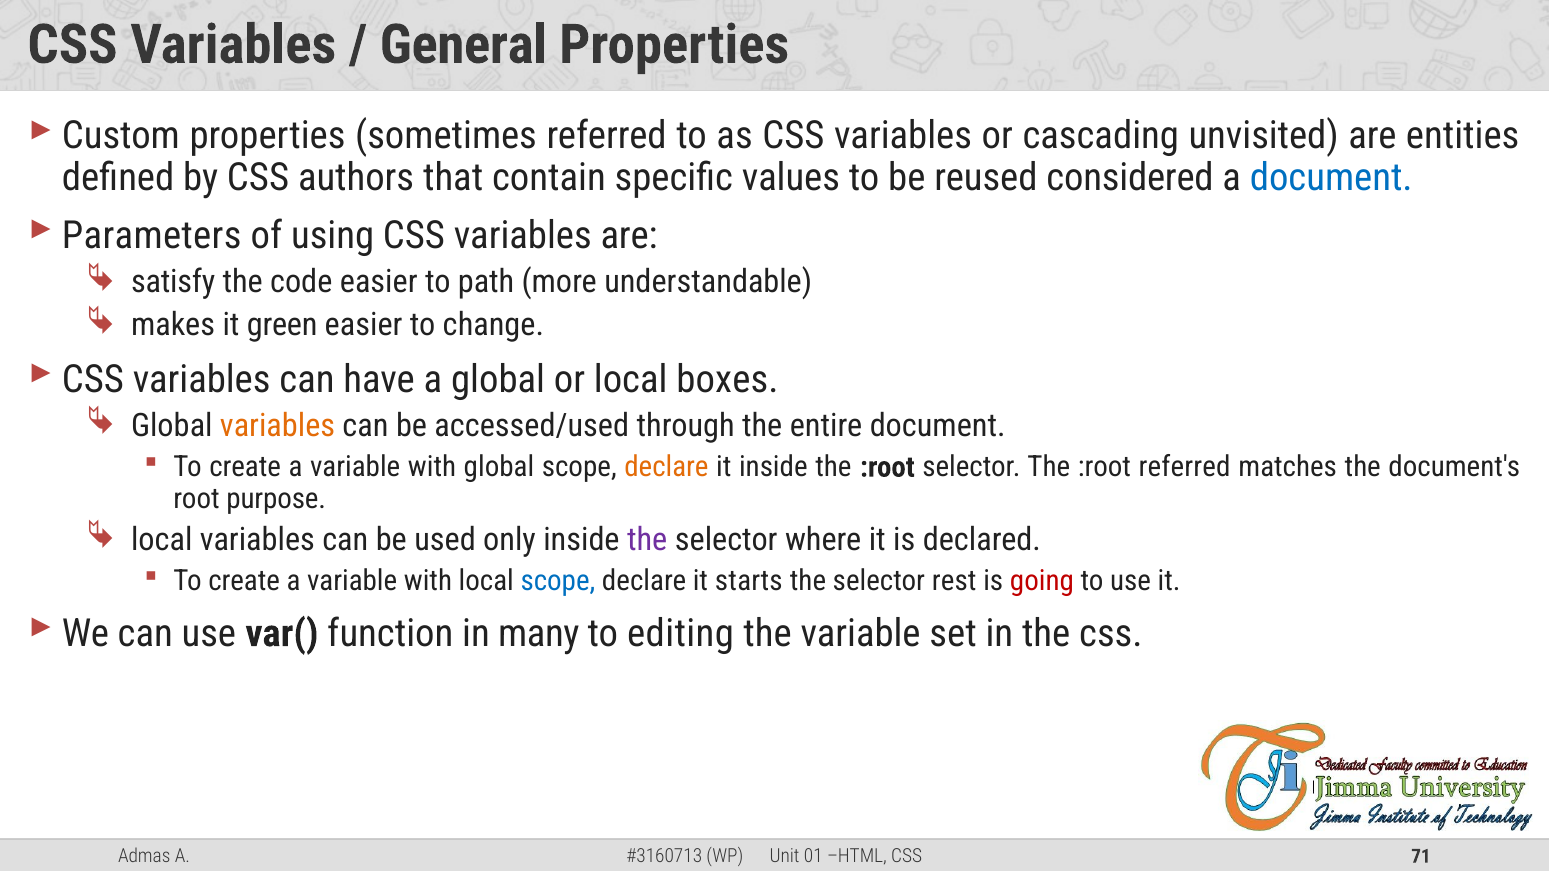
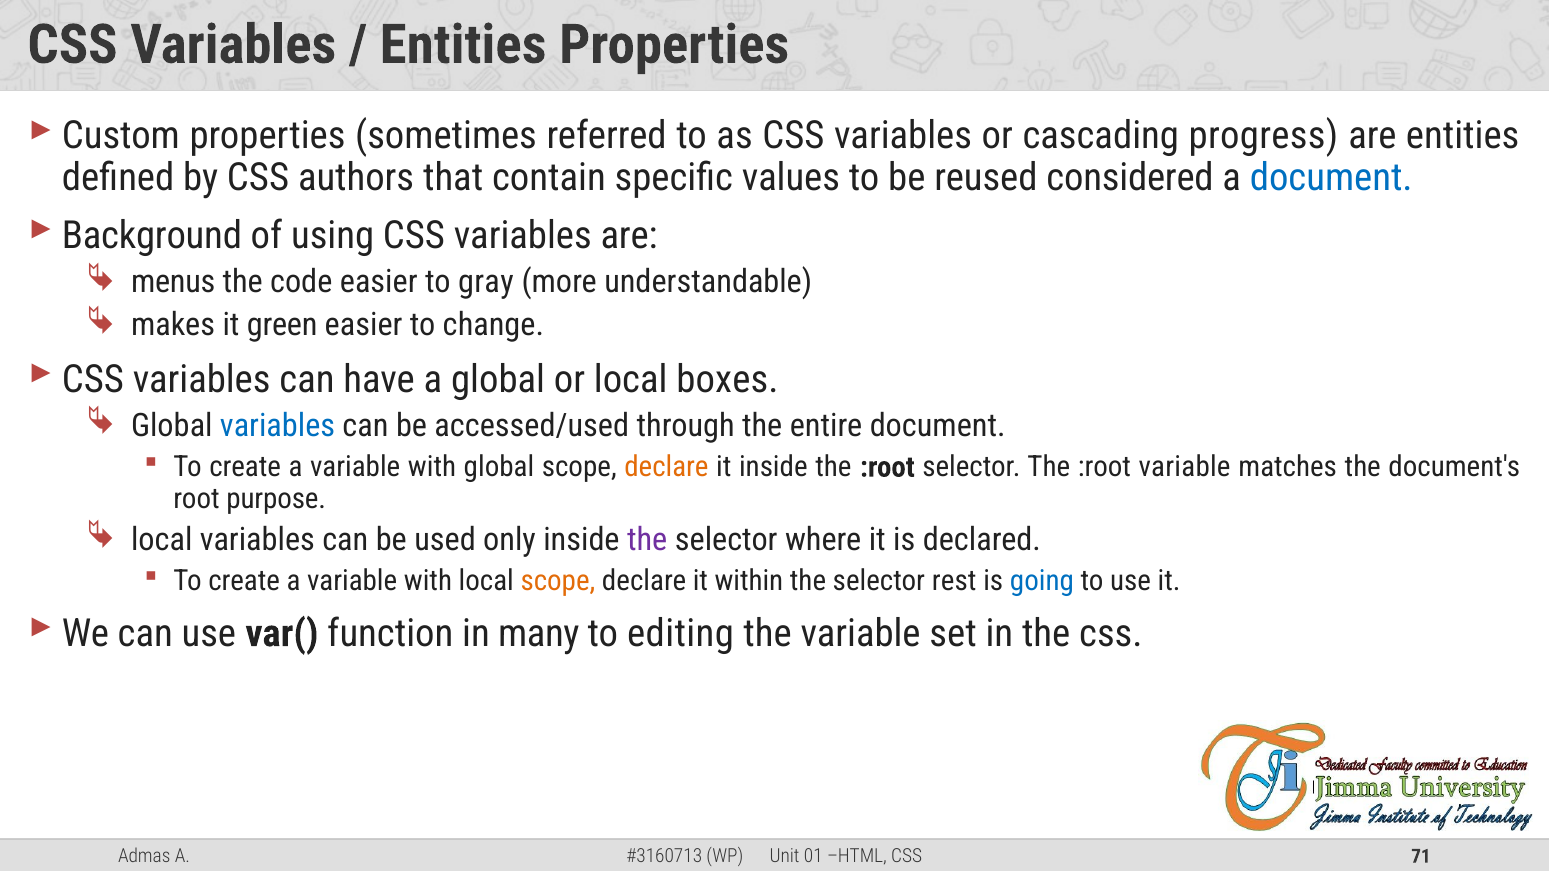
General: General -> Entities (463, 45)
unvisited: unvisited -> progress (1263, 136)
Parameters: Parameters -> Background (152, 236)
satisfy: satisfy -> menus (173, 282)
path: path -> gray (486, 282)
variables colour: orange -> blue (278, 426)
:root referred: referred -> variable (1185, 467)
scope colour: blue -> orange (558, 581)
starts: starts -> within (749, 581)
going colour: red -> blue (1042, 581)
